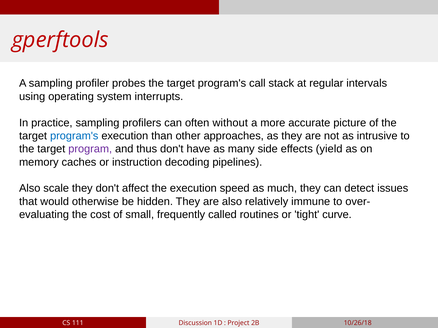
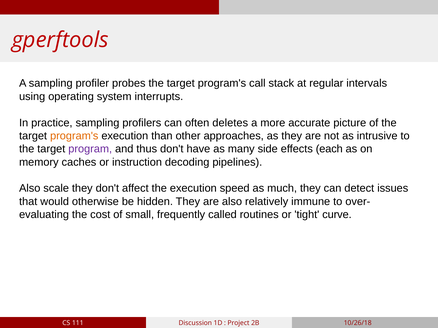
without: without -> deletes (230, 123)
program's colour: blue -> orange (74, 136)
yield: yield -> each (329, 149)
